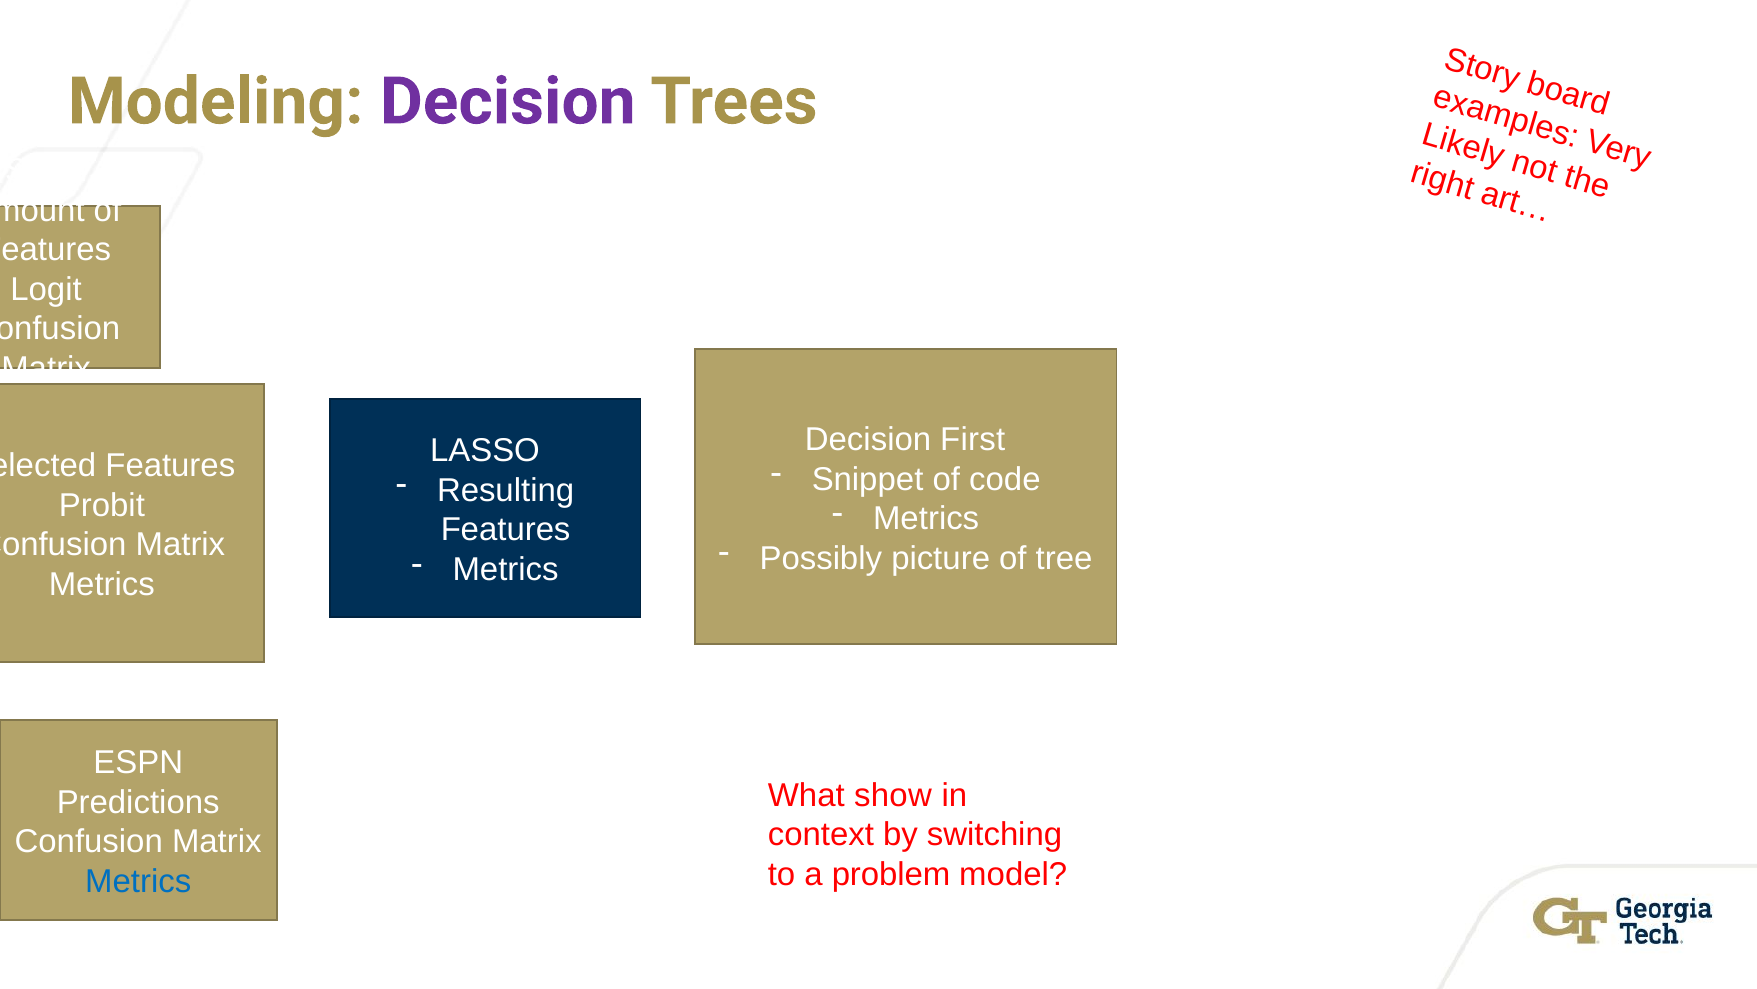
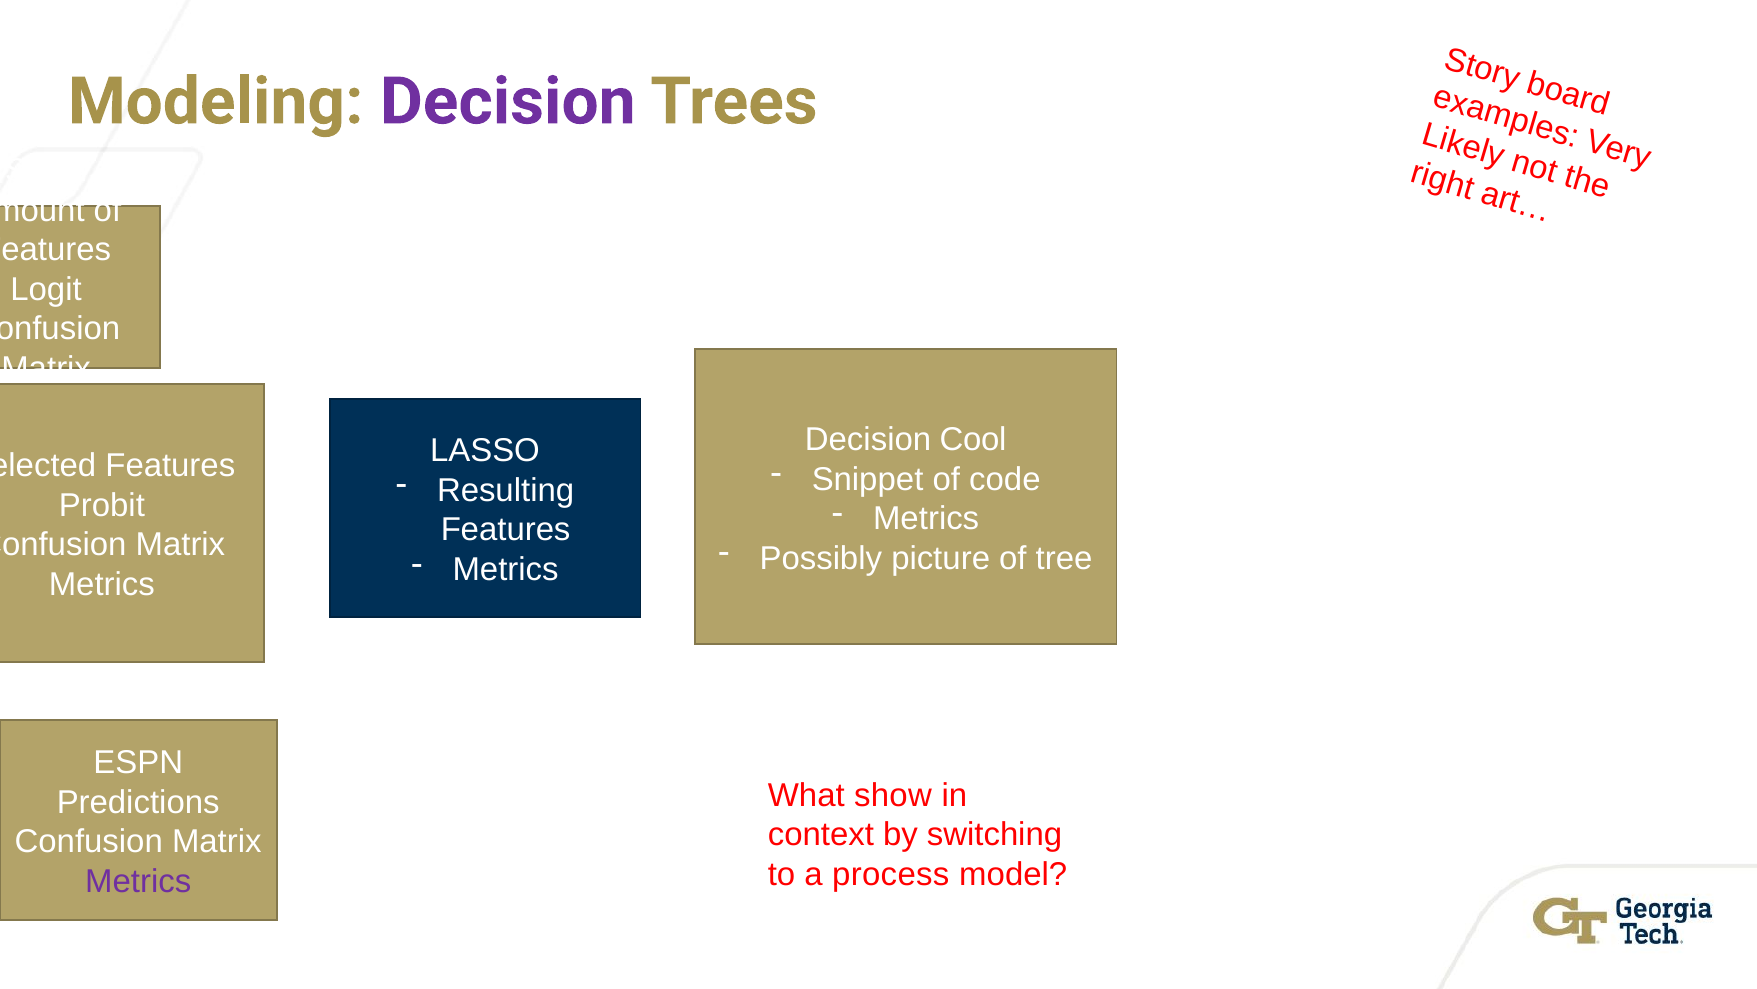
First: First -> Cool (973, 439)
problem: problem -> process (891, 874)
Metrics colour: blue -> purple (138, 881)
